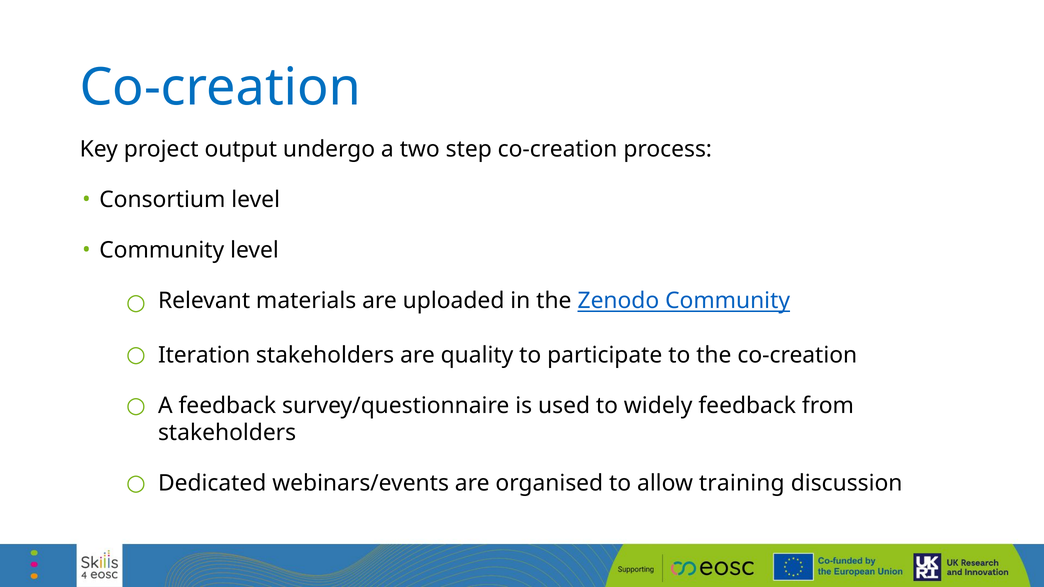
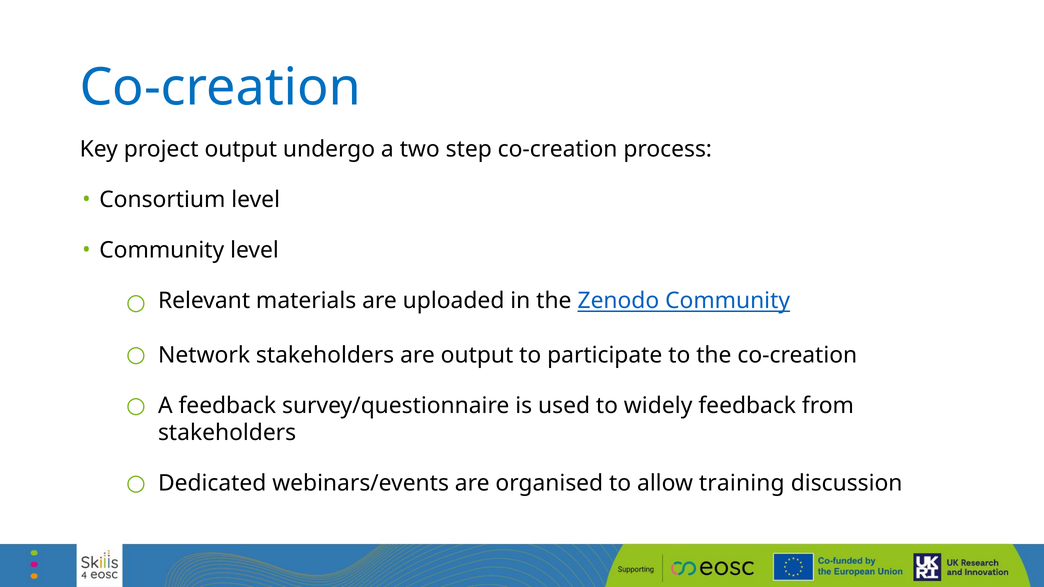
Iteration: Iteration -> Network (204, 355)
are quality: quality -> output (477, 355)
